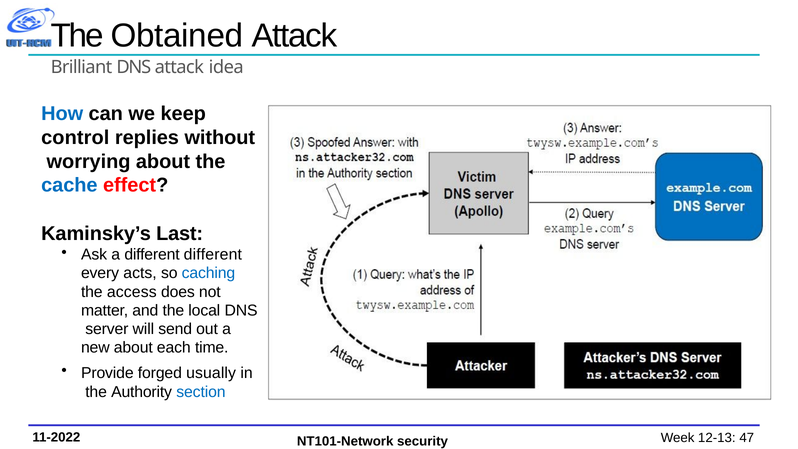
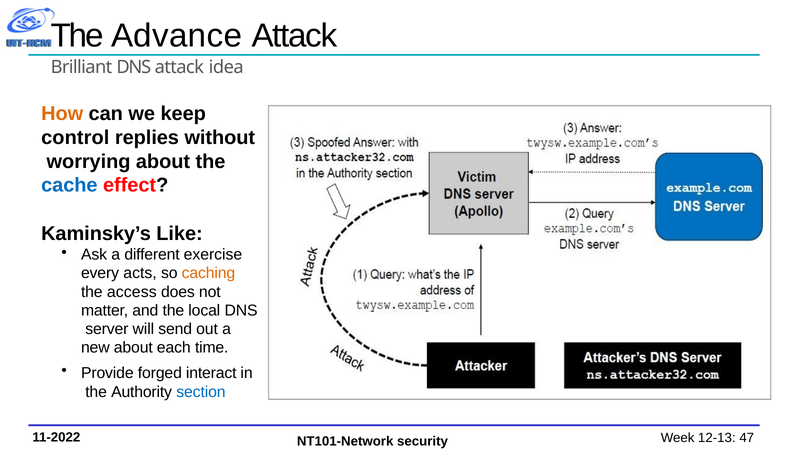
Obtained: Obtained -> Advance (177, 36)
How colour: blue -> orange (62, 114)
Last: Last -> Like (180, 234)
different different: different -> exercise (213, 255)
caching colour: blue -> orange (208, 273)
usually: usually -> interact (211, 373)
